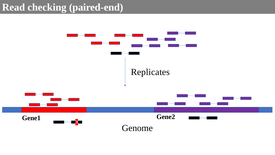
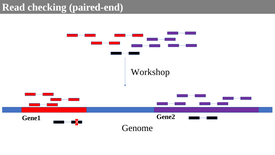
Replicates: Replicates -> Workshop (150, 72)
